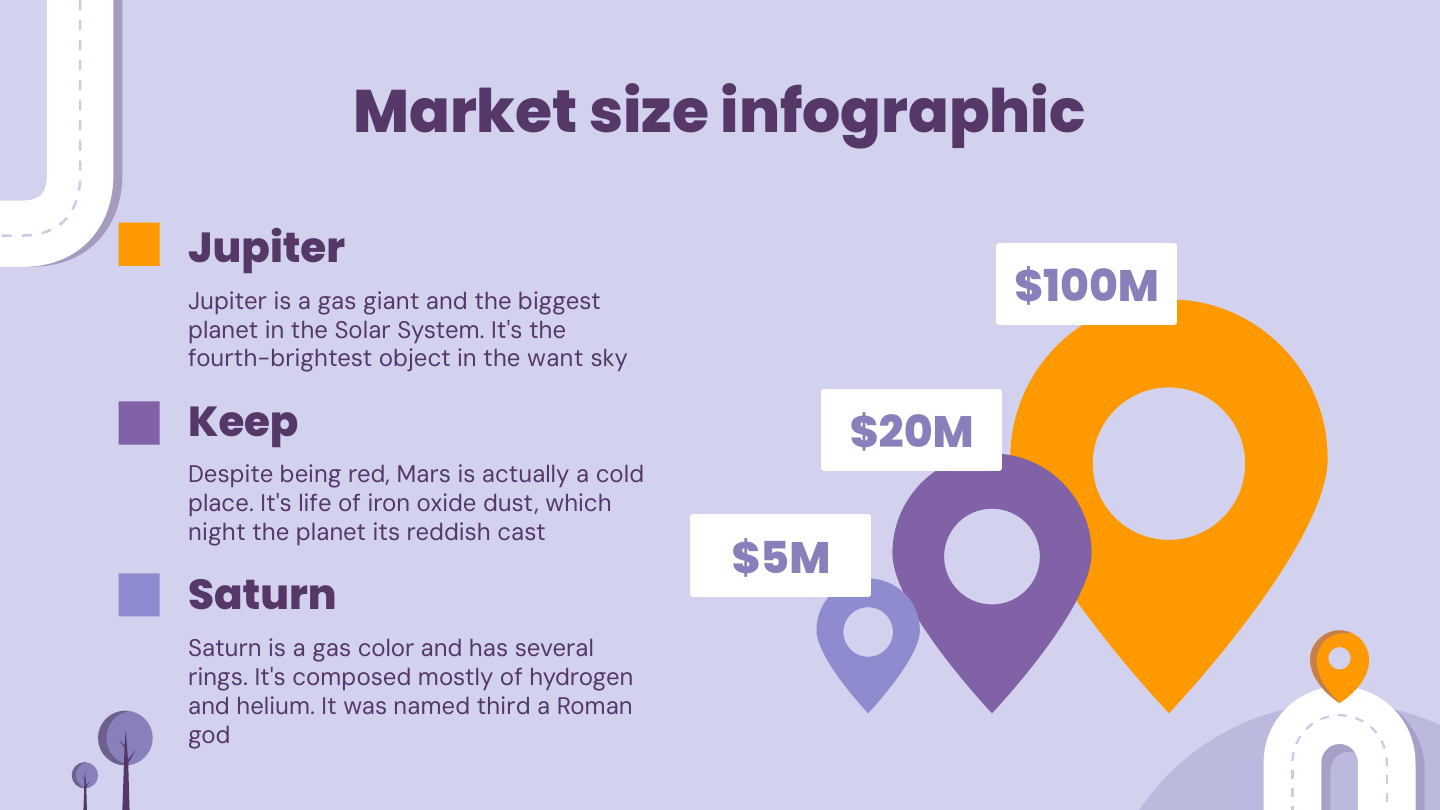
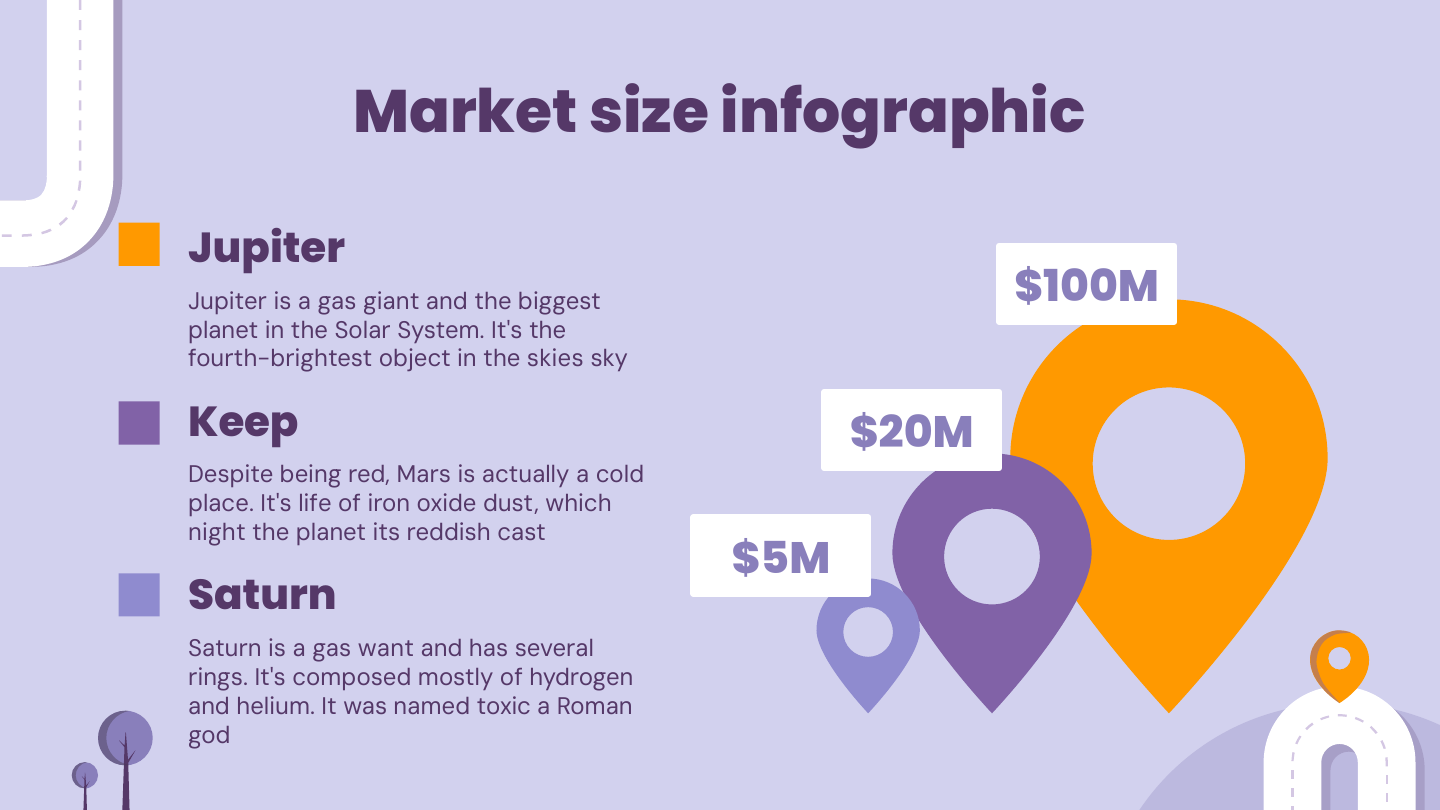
want: want -> skies (555, 359)
color: color -> want (386, 649)
third: third -> toxic (504, 706)
